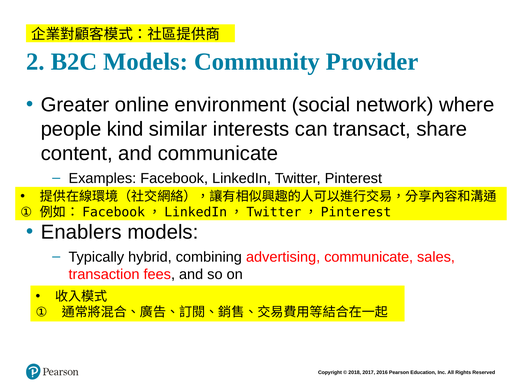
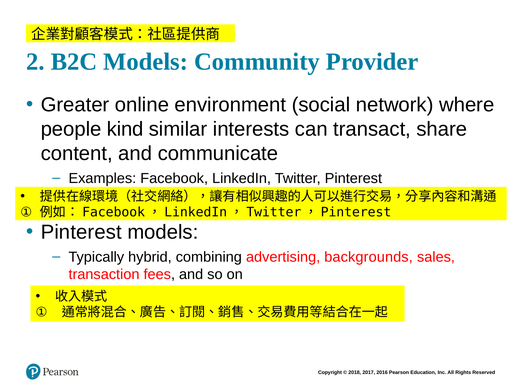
Enablers: Enablers -> Pinterest (81, 232)
advertising communicate: communicate -> backgrounds (369, 257)
